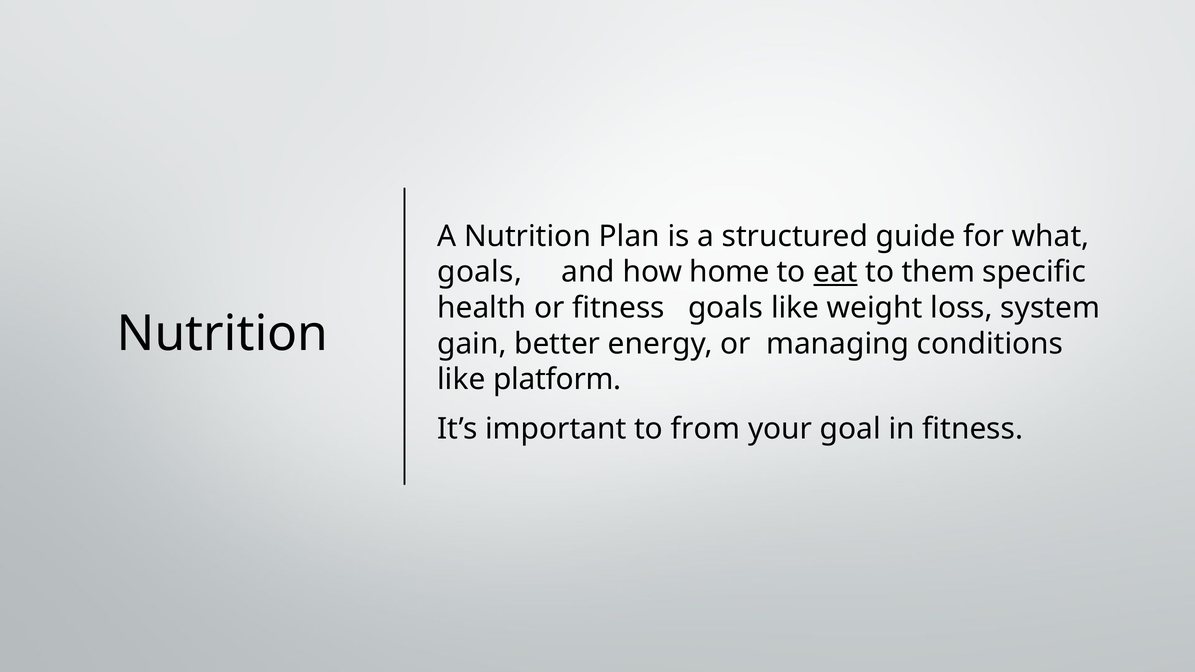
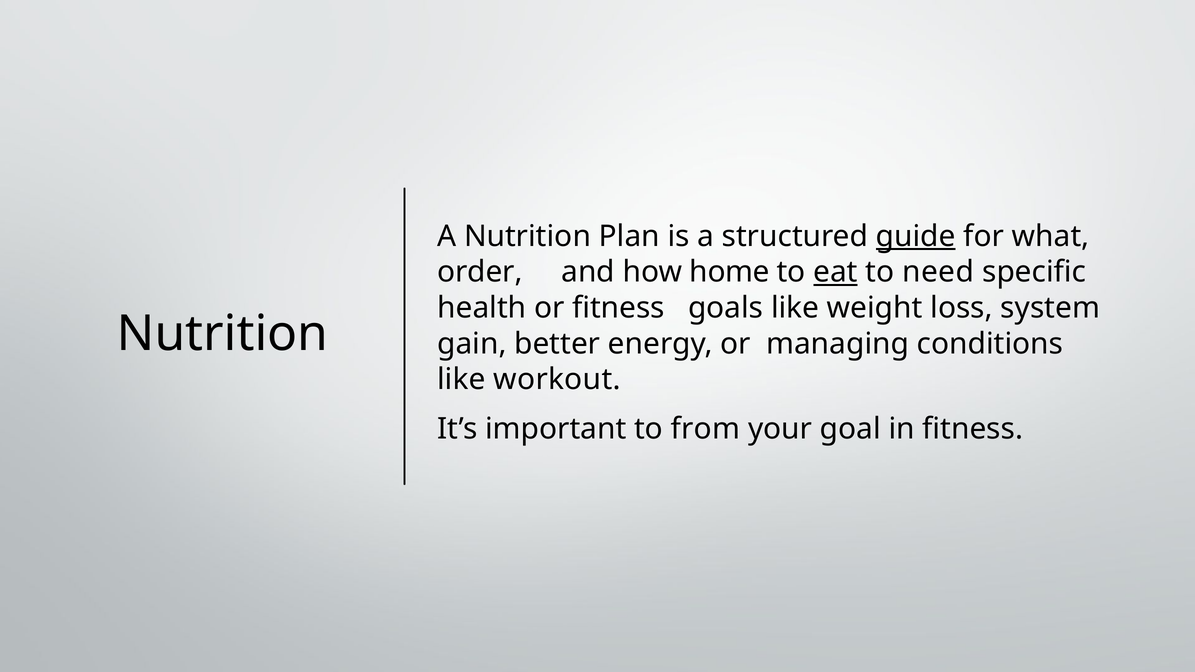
guide underline: none -> present (916, 236)
goals: goals -> order (480, 272)
them: them -> need (938, 272)
platform: platform -> workout (557, 380)
